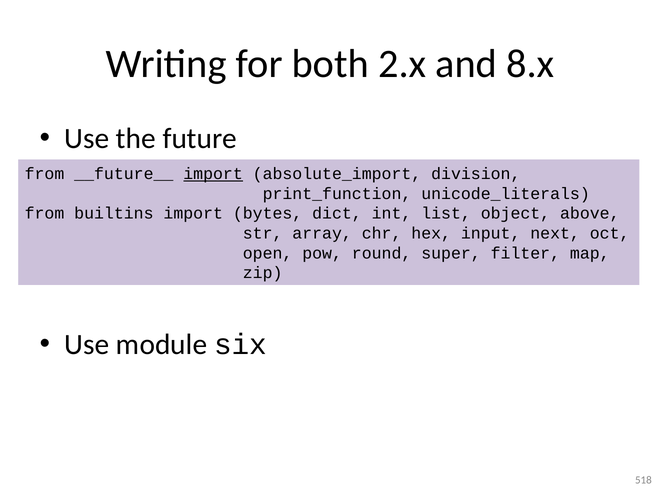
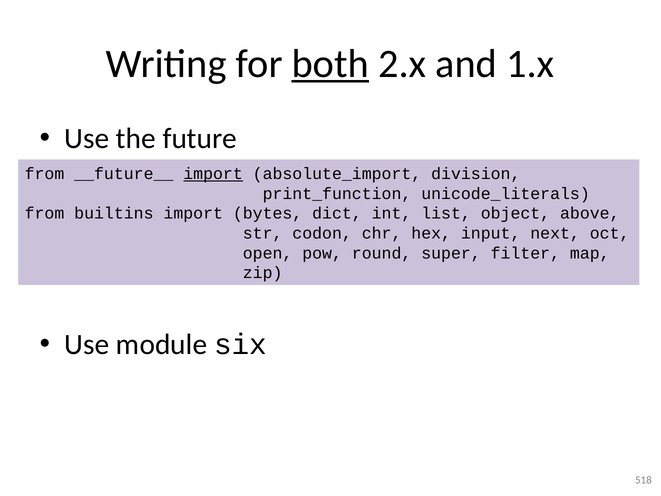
both underline: none -> present (330, 64)
8.x: 8.x -> 1.x (530, 64)
array: array -> codon (322, 233)
